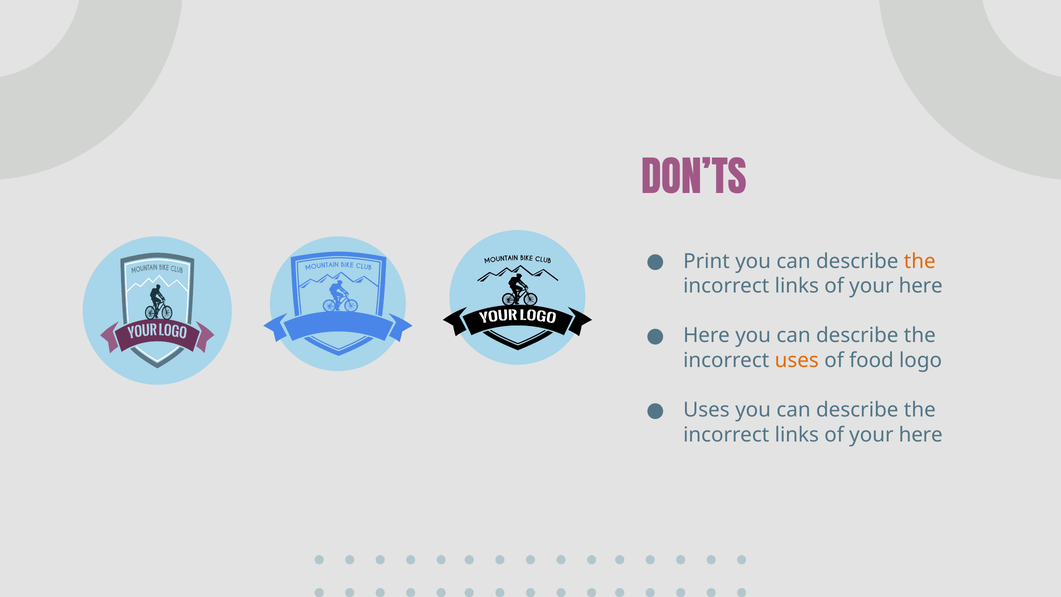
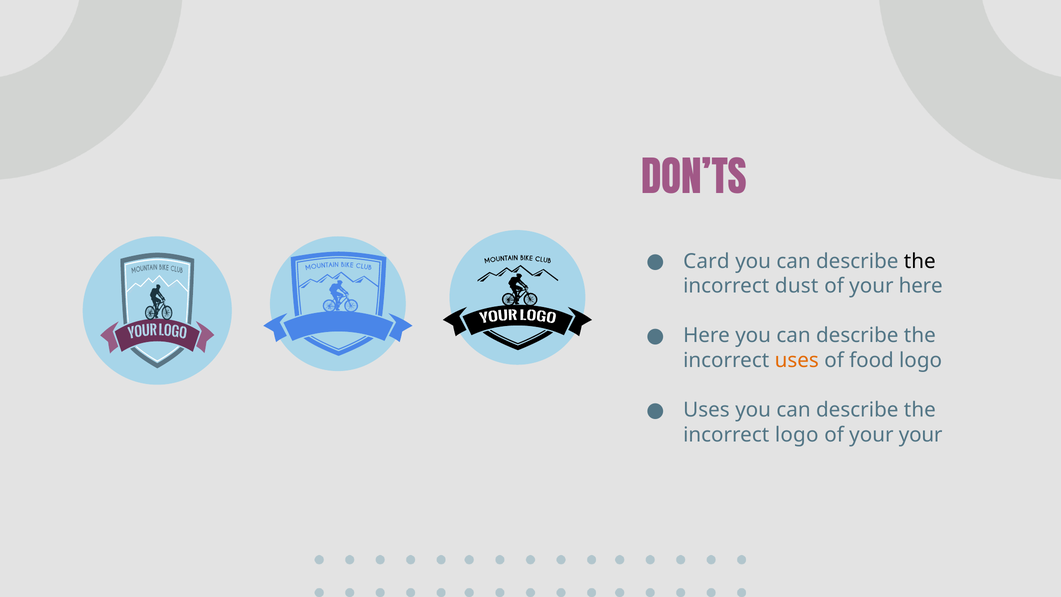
Print: Print -> Card (706, 261)
the colour: orange -> black (920, 261)
links: links -> dust (797, 286)
links: links -> logo (797, 435)
here: here -> your (921, 435)
